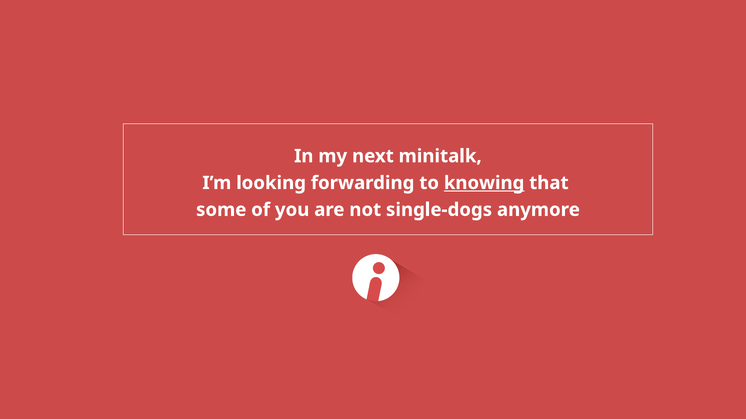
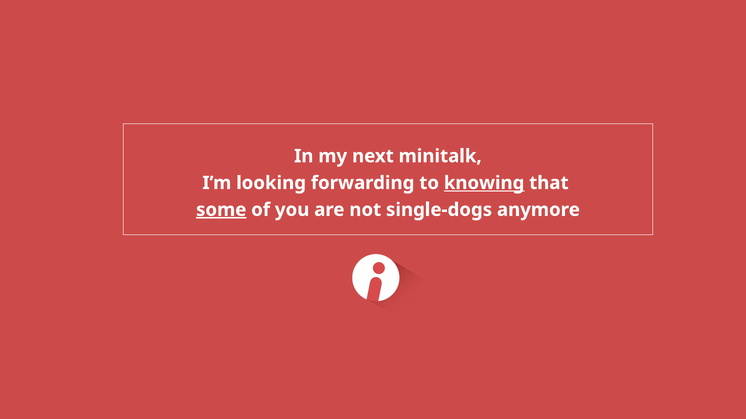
some underline: none -> present (221, 210)
